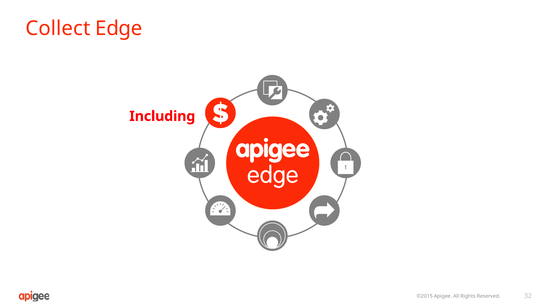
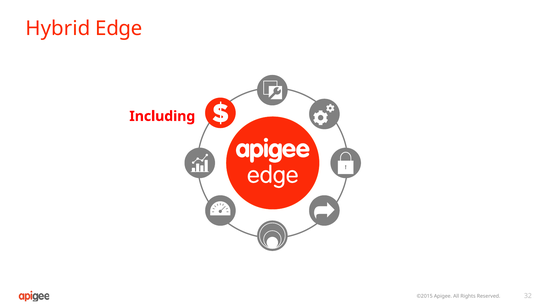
Collect: Collect -> Hybrid (58, 28)
